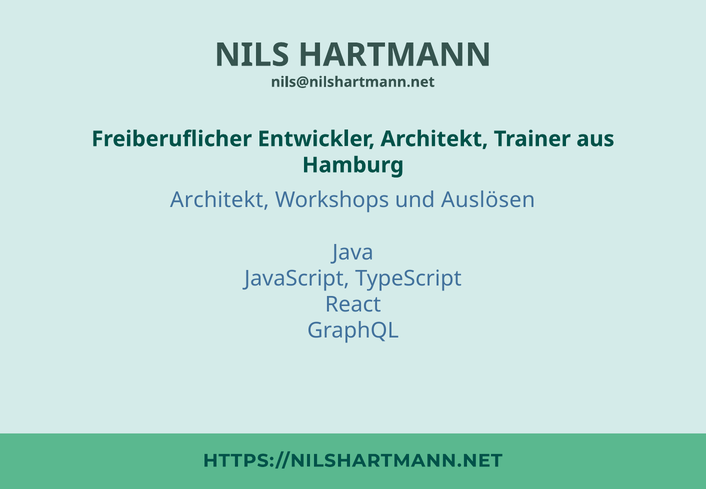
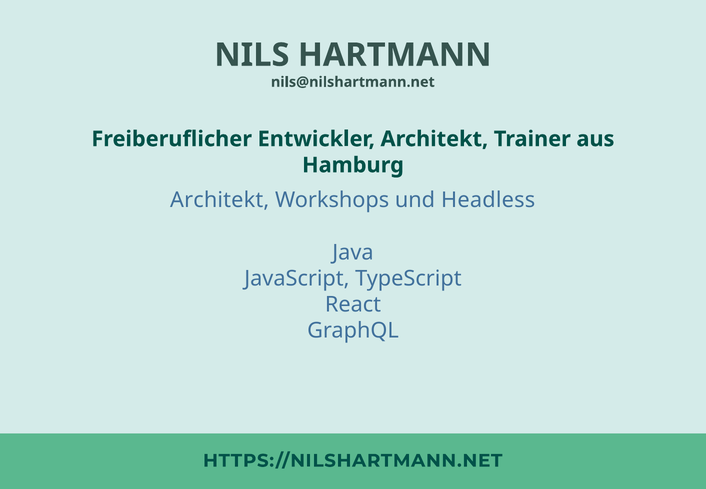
Auslösen: Auslösen -> Headless (488, 200)
